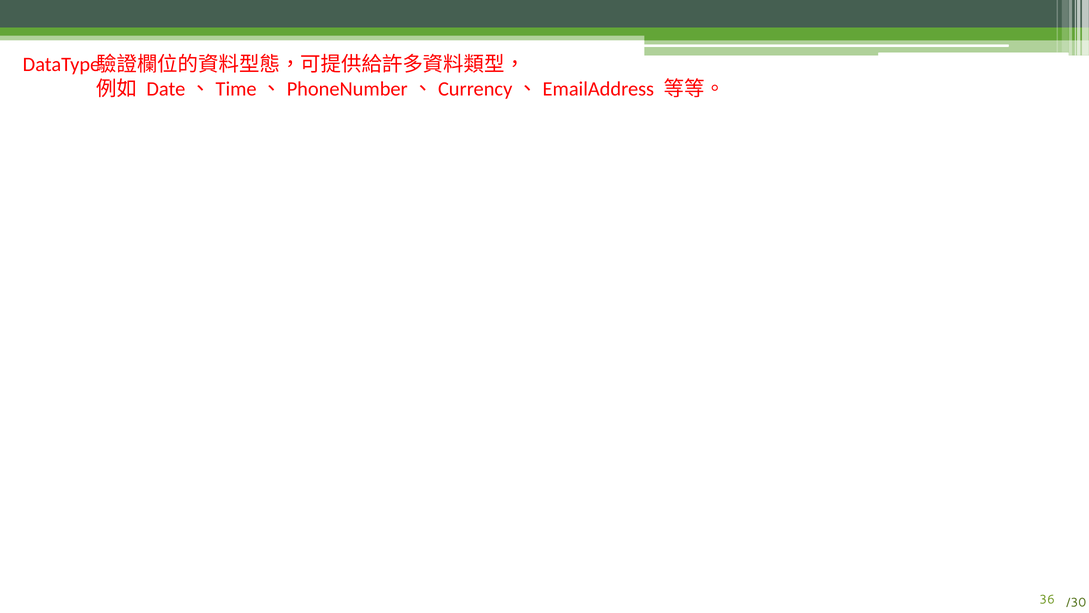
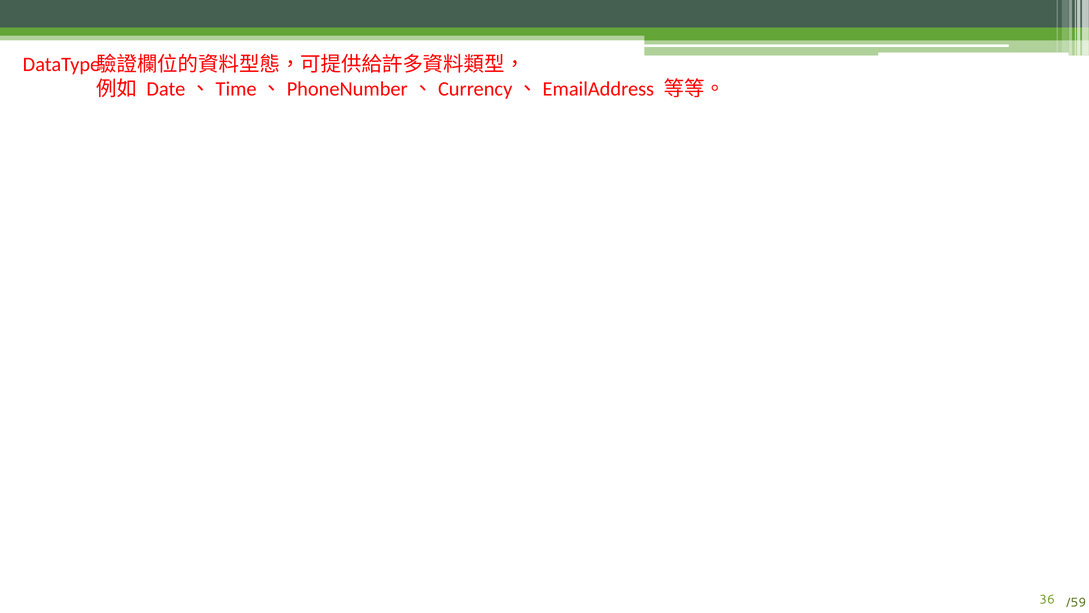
/30: /30 -> /59 (1076, 602)
